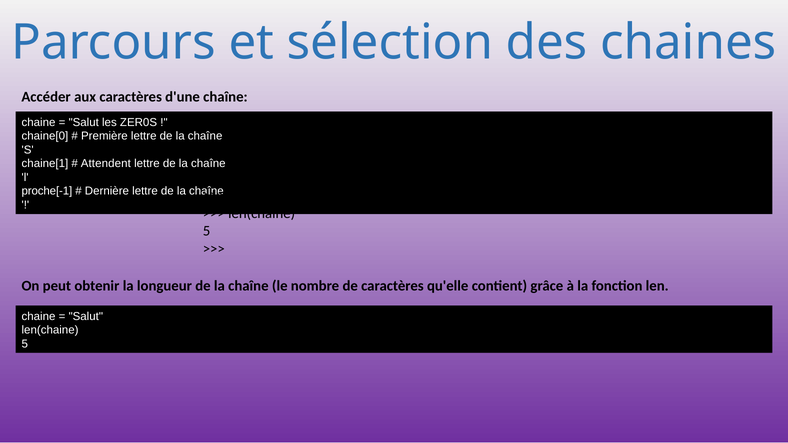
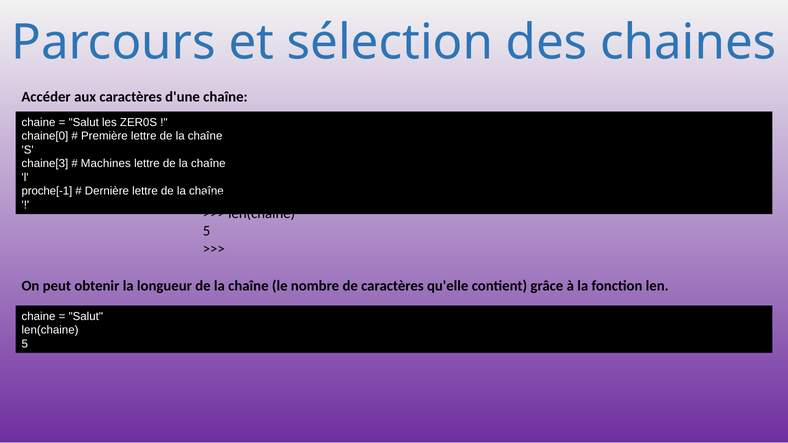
chaine[1: chaine[1 -> chaine[3 (45, 164)
Attendent: Attendent -> Machines (106, 164)
